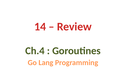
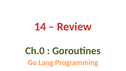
Ch.4: Ch.4 -> Ch.0 (35, 51)
